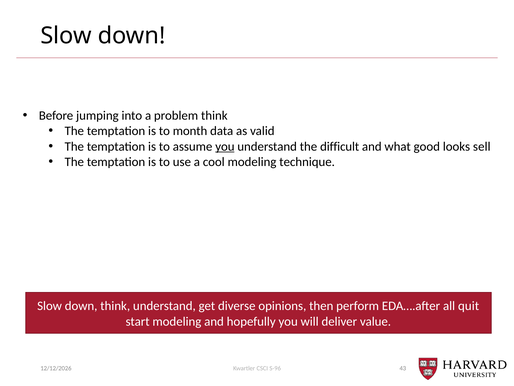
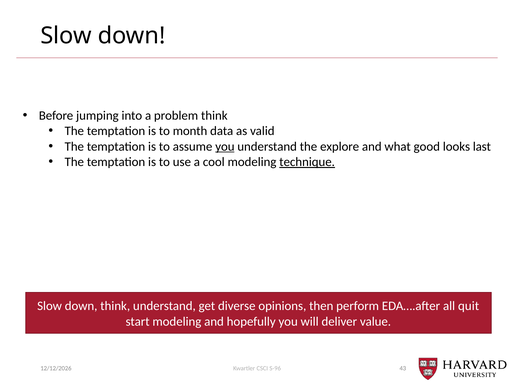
difficult: difficult -> explore (340, 146)
sell: sell -> last (482, 146)
technique underline: none -> present (307, 162)
